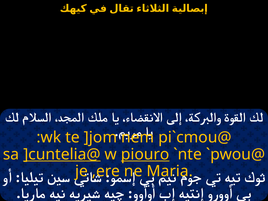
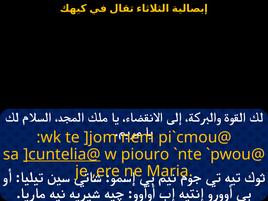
piouro underline: present -> none (145, 154)
